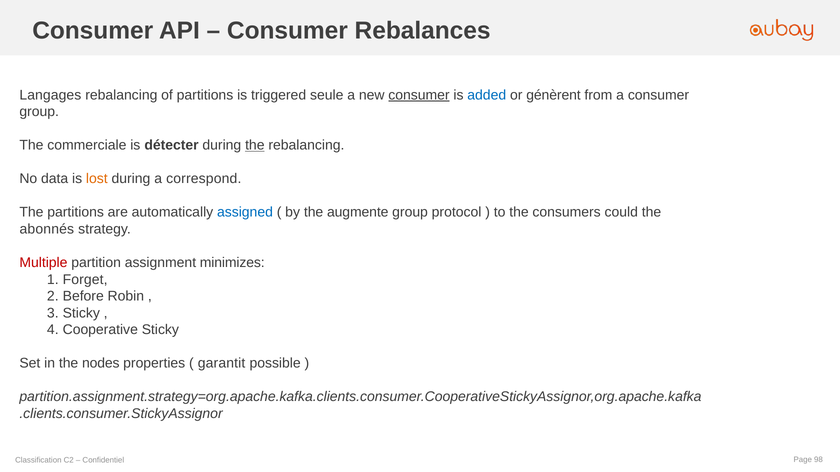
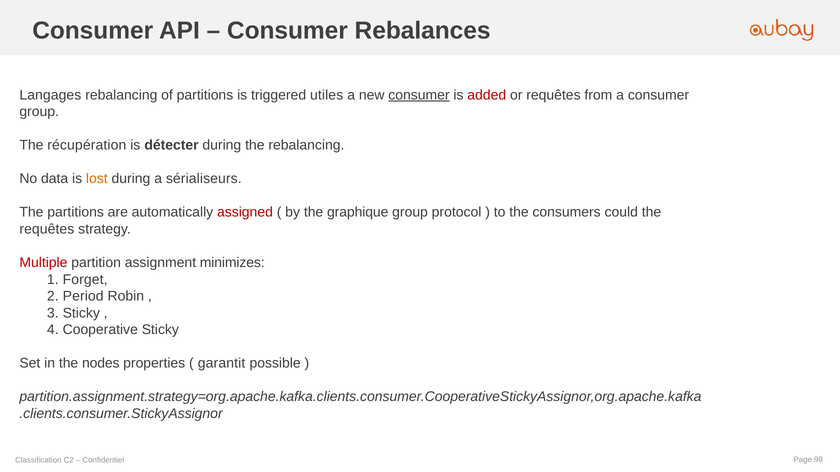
seule: seule -> utiles (327, 95)
added colour: blue -> red (487, 95)
or génèrent: génèrent -> requêtes (553, 95)
commerciale: commerciale -> récupération (87, 145)
the underline: present -> none (255, 145)
correspond: correspond -> sérialiseurs (204, 179)
assigned colour: blue -> red (245, 213)
augmente: augmente -> graphique (358, 213)
abonnés: abonnés -> requêtes (47, 229)
Before: Before -> Period (83, 296)
